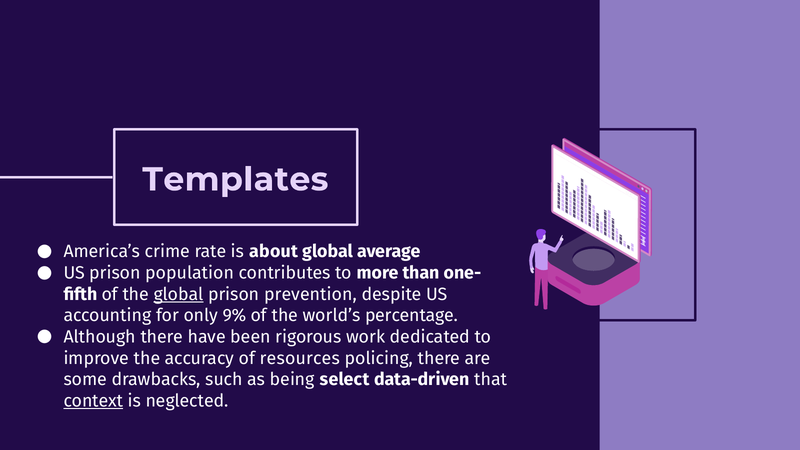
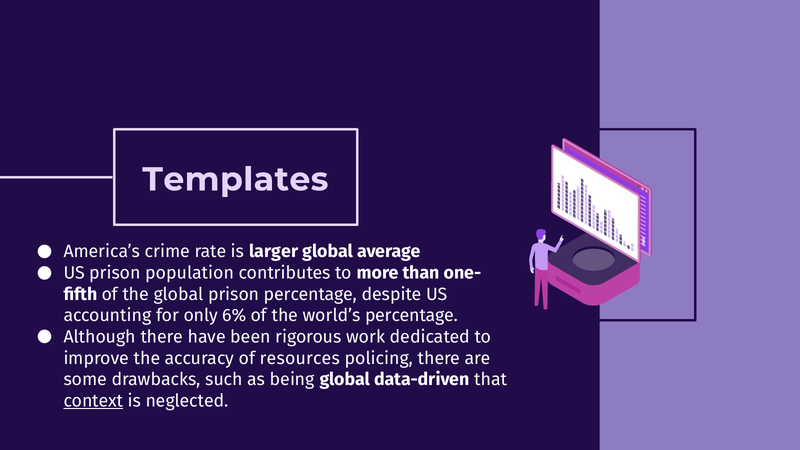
about: about -> larger (274, 252)
global underline: present -> none (179, 294)
prison prevention: prevention -> percentage (311, 294)
9%: 9% -> 6% (234, 316)
being select: select -> global (345, 379)
